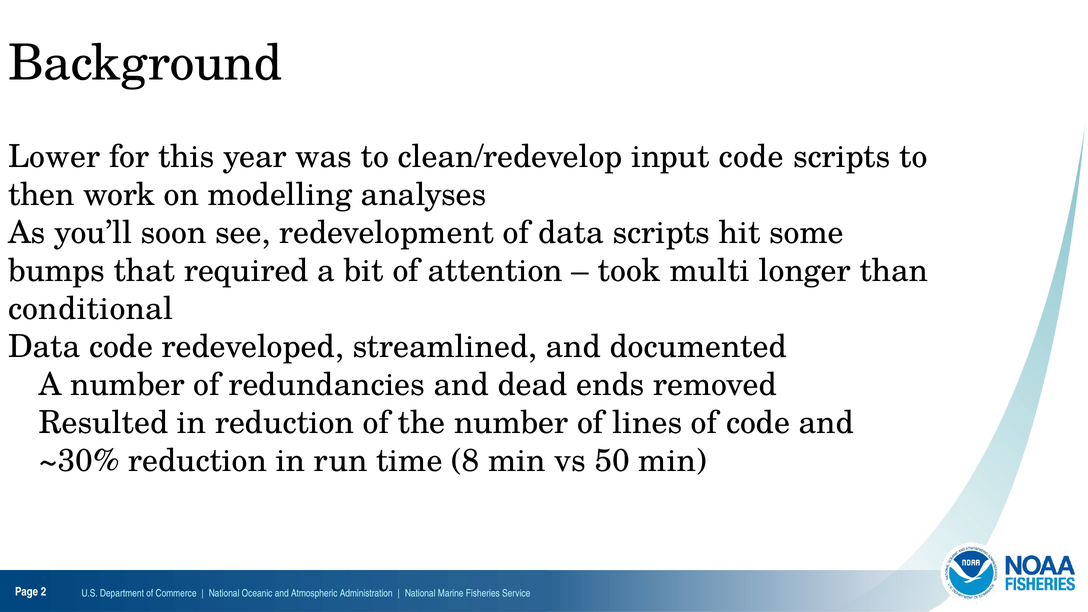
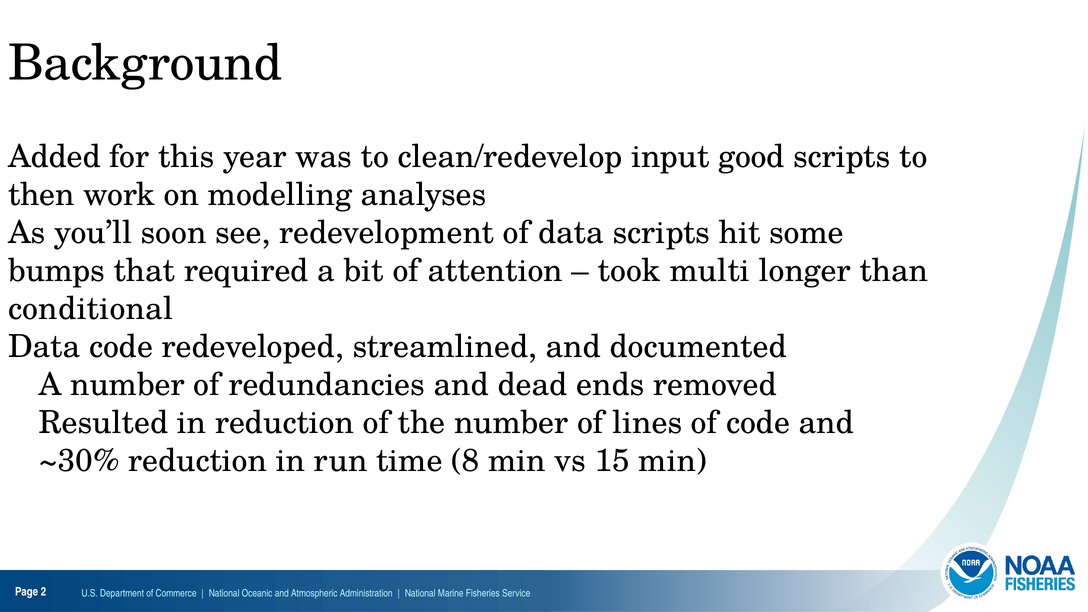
Lower: Lower -> Added (54, 157)
input code: code -> good (752, 157)
50: 50 -> 15 (612, 461)
